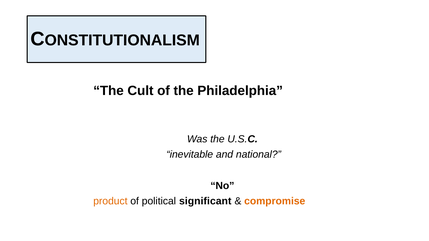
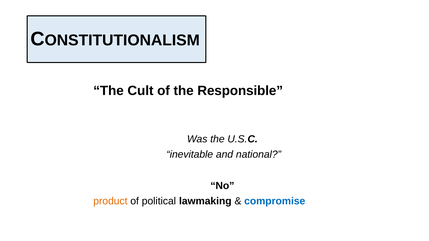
Philadelphia: Philadelphia -> Responsible (240, 91)
significant: significant -> lawmaking (205, 201)
compromise colour: orange -> blue (275, 201)
